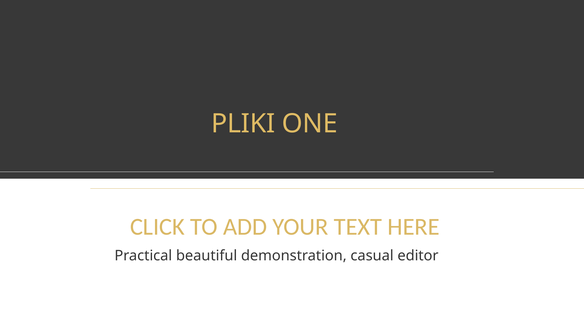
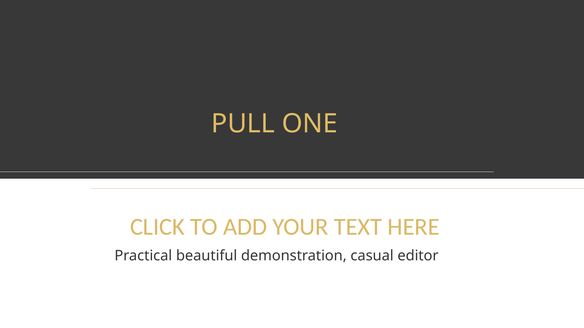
PLIKI: PLIKI -> PULL (243, 124)
